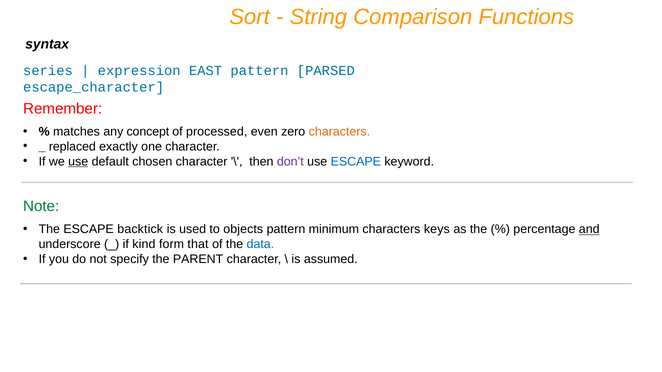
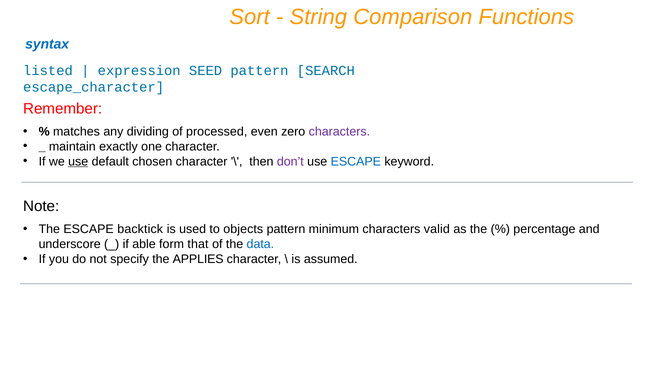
syntax colour: black -> blue (47, 44)
series: series -> listed (48, 71)
EAST: EAST -> SEED (206, 71)
PARSED: PARSED -> SEARCH (326, 71)
concept: concept -> dividing (148, 132)
characters colour: orange -> purple (339, 132)
replaced: replaced -> maintain (72, 147)
Note colour: green -> black (41, 207)
keys: keys -> valid (437, 230)
and underline: present -> none (589, 230)
kind: kind -> able (144, 244)
PARENT: PARENT -> APPLIES (198, 259)
